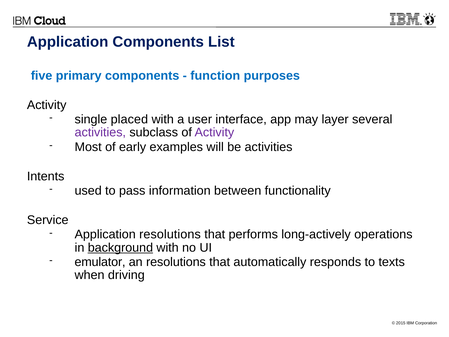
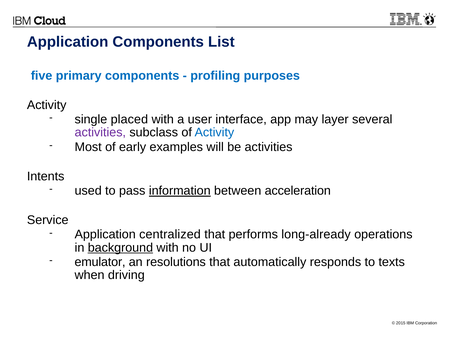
function: function -> profiling (215, 76)
Activity colour: purple -> blue (214, 132)
information underline: none -> present (180, 191)
functionality: functionality -> acceleration (298, 191)
Application resolutions: resolutions -> centralized (170, 234)
long-actively: long-actively -> long-already (316, 234)
